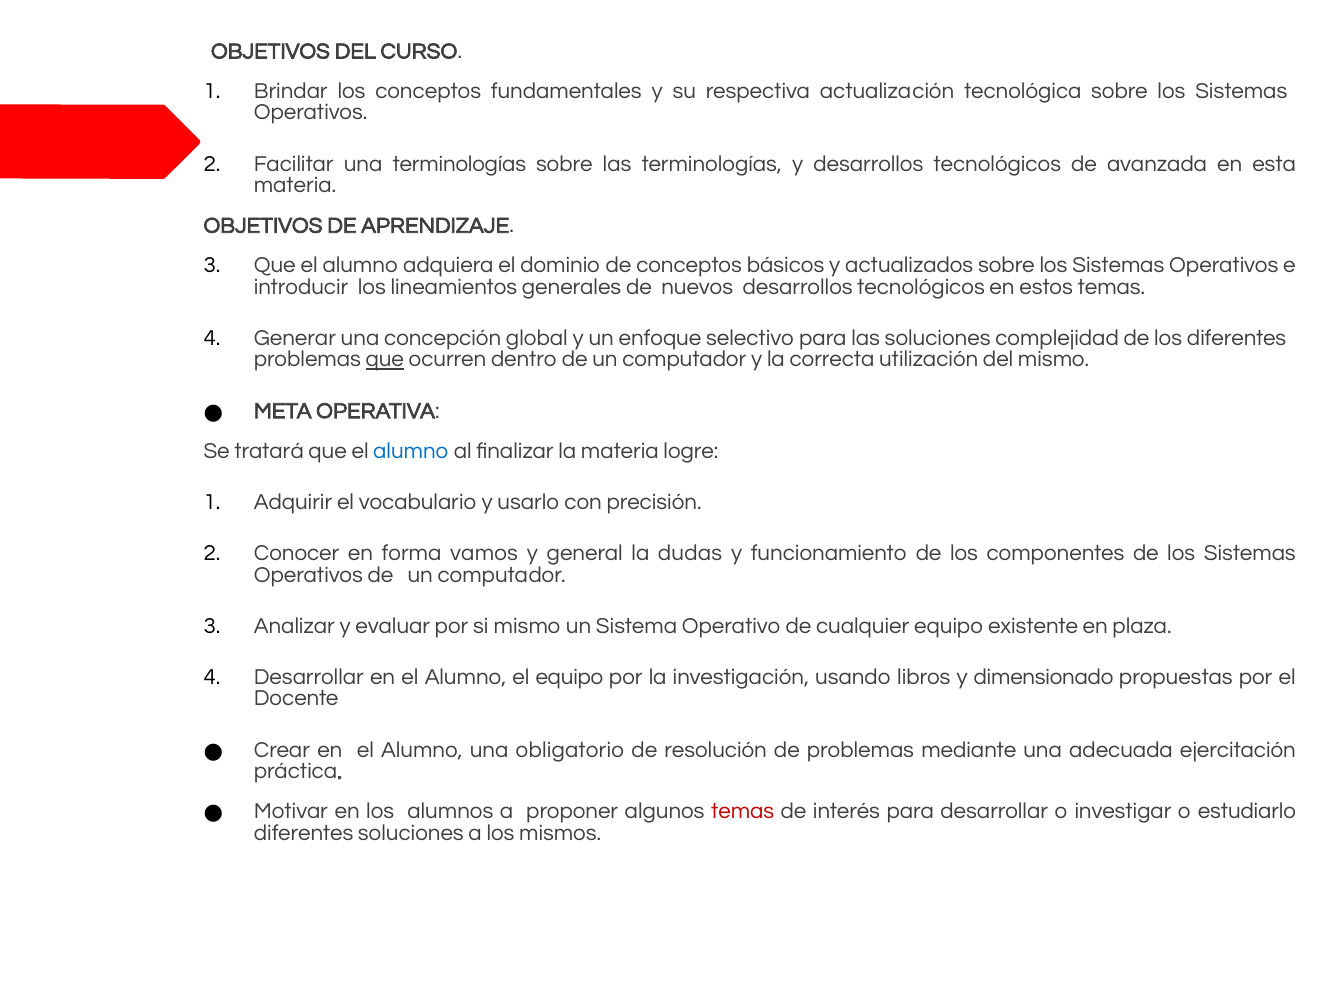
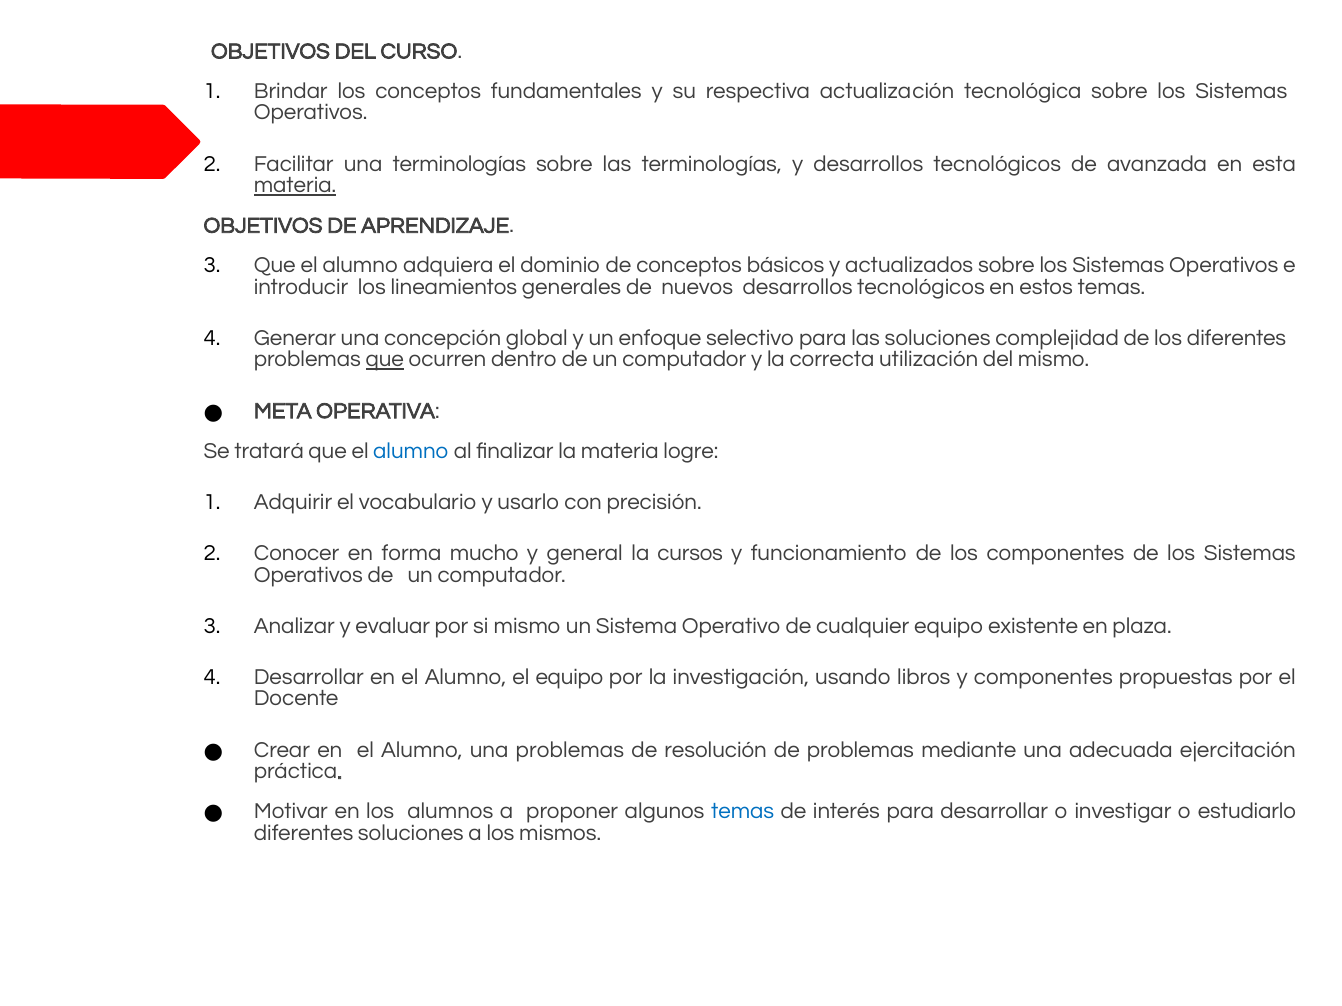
materia underline: none -> present (295, 185)
vamos: vamos -> mucho (484, 554)
dudas: dudas -> cursos (690, 554)
y dimensionado: dimensionado -> componentes (1043, 678)
una obligatorio: obligatorio -> problemas (570, 750)
temas colour: red -> blue (743, 812)
